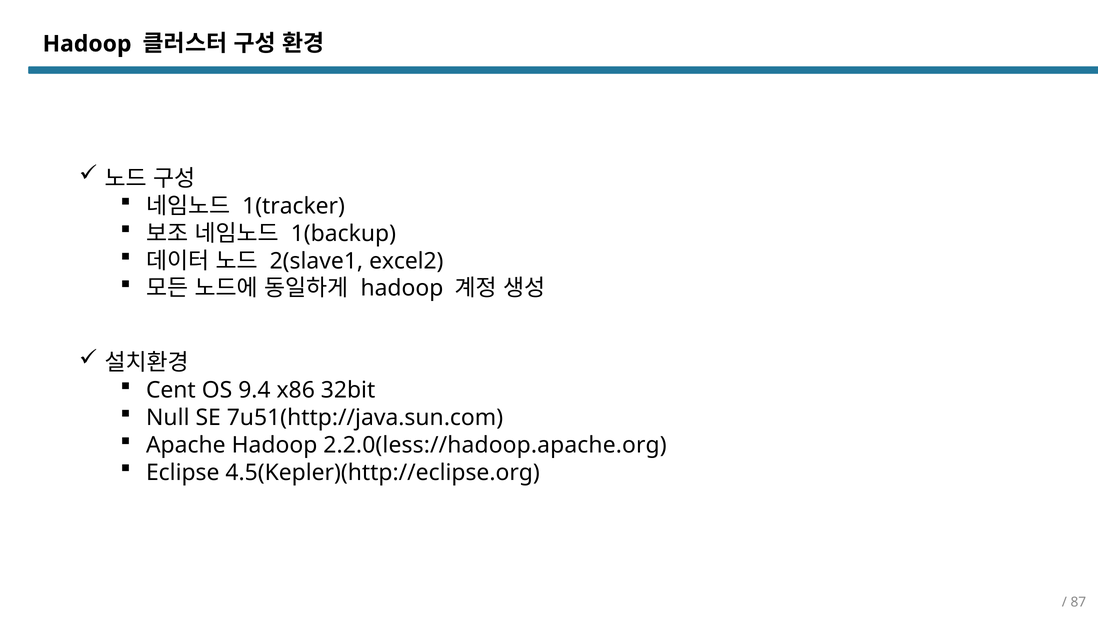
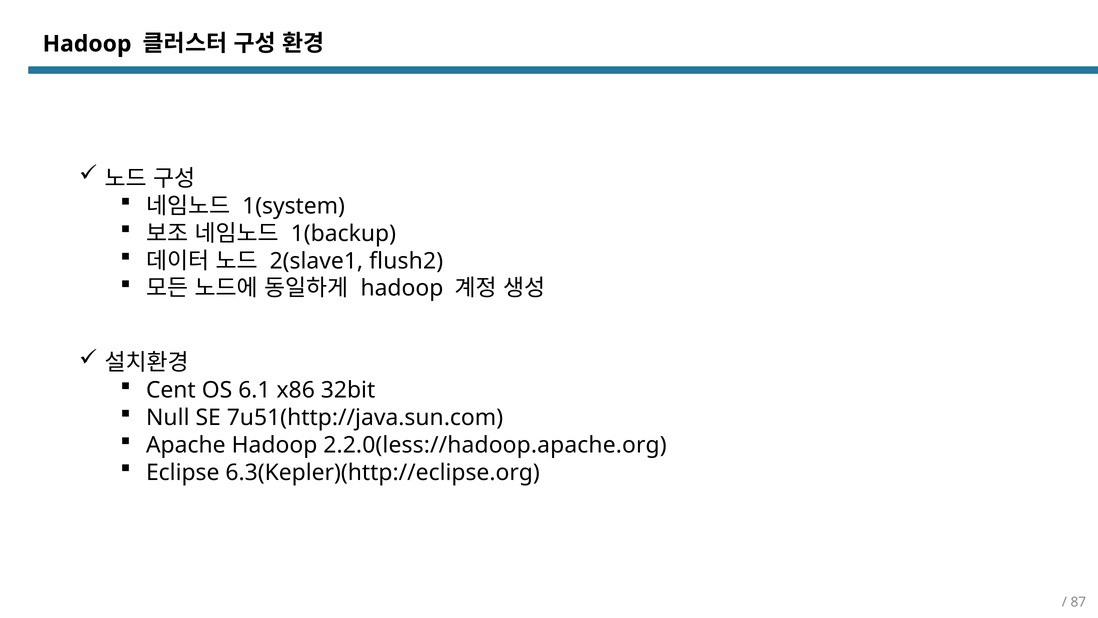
1(tracker: 1(tracker -> 1(system (294, 206)
excel2: excel2 -> flush2 (406, 261)
9.4: 9.4 -> 6.1 (254, 390)
4.5(Kepler)(http://eclipse.org: 4.5(Kepler)(http://eclipse.org -> 6.3(Kepler)(http://eclipse.org (383, 472)
